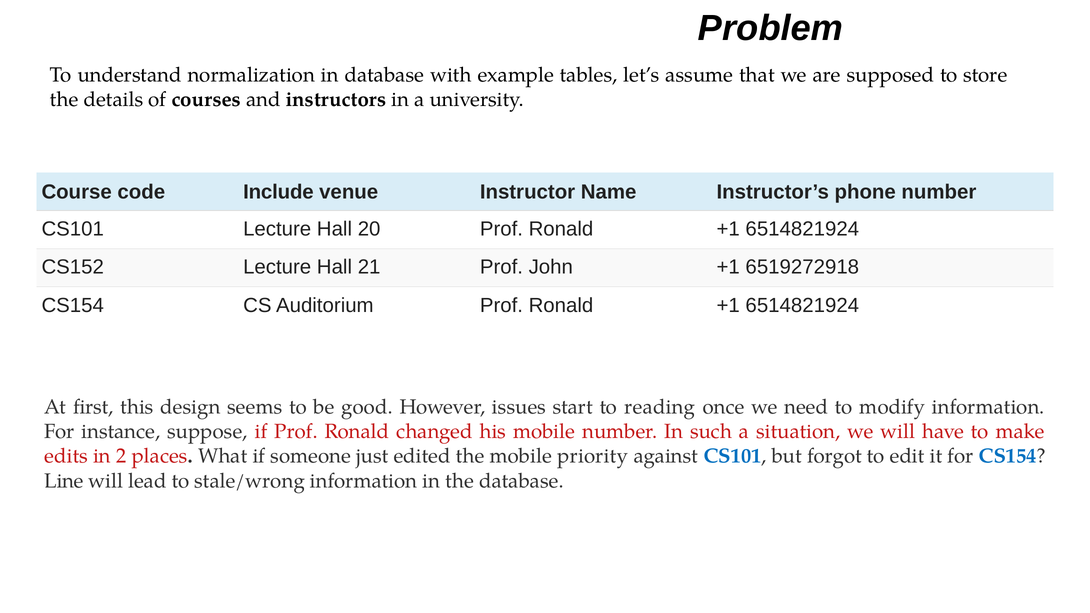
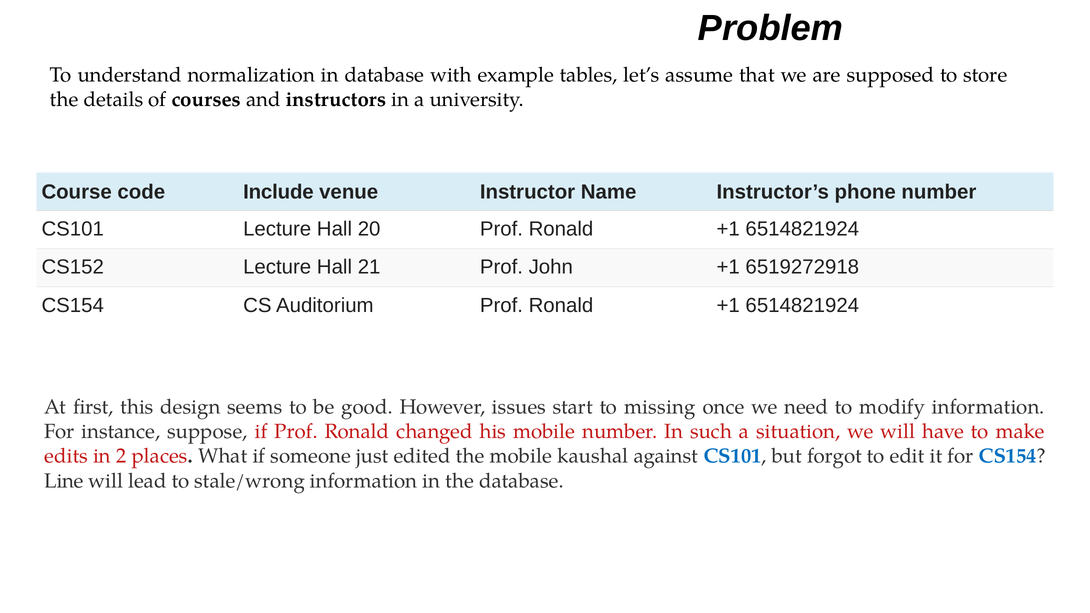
reading: reading -> missing (660, 407)
priority: priority -> kaushal (593, 456)
